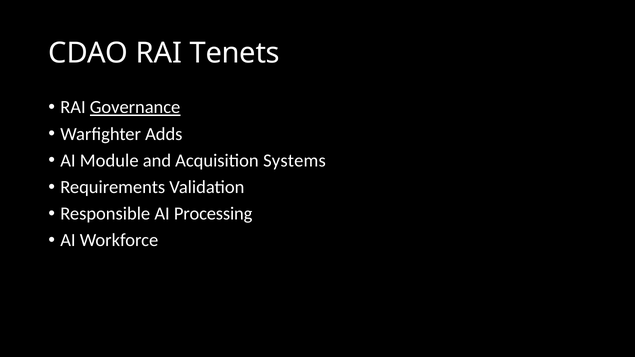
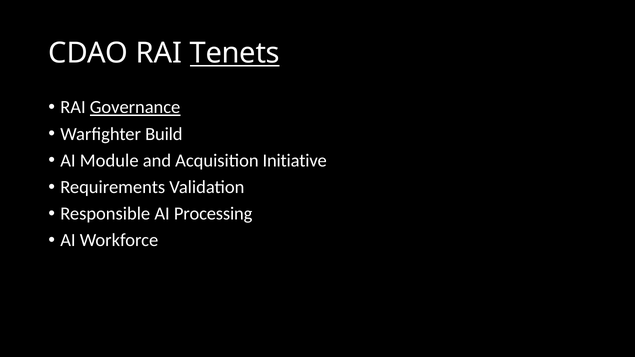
Tenets underline: none -> present (235, 53)
Adds: Adds -> Build (164, 134)
Systems: Systems -> Initiative (295, 161)
